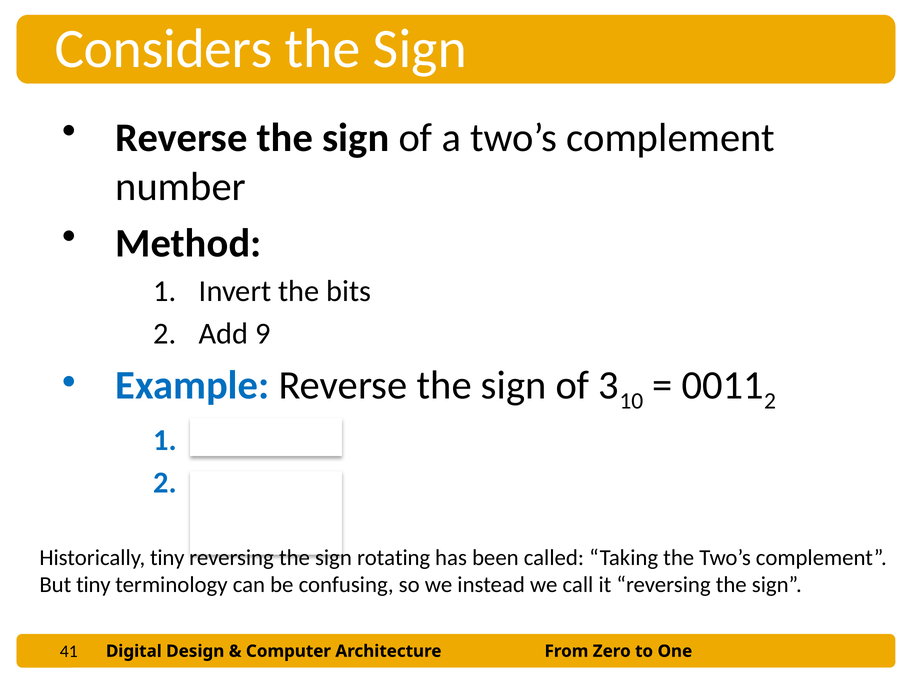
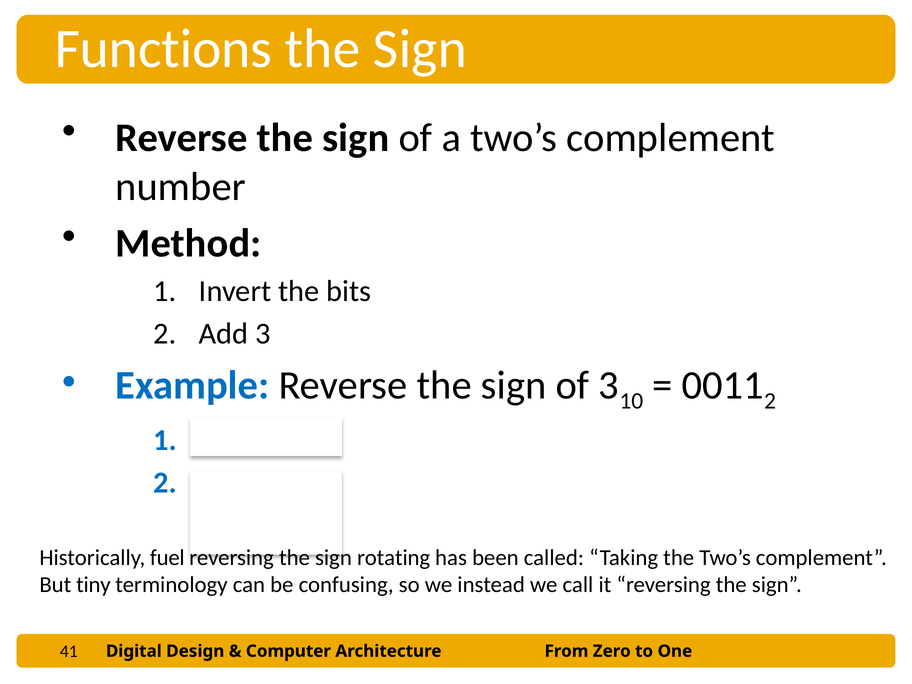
Considers: Considers -> Functions (163, 49)
Add 9: 9 -> 3 (263, 334)
Historically tiny: tiny -> fuel (167, 557)
